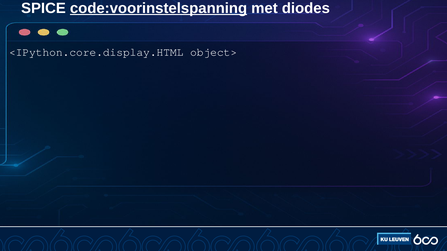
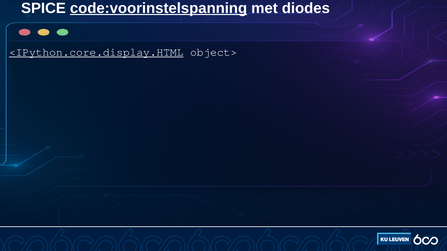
<IPython.core.display.HTML underline: none -> present (96, 52)
